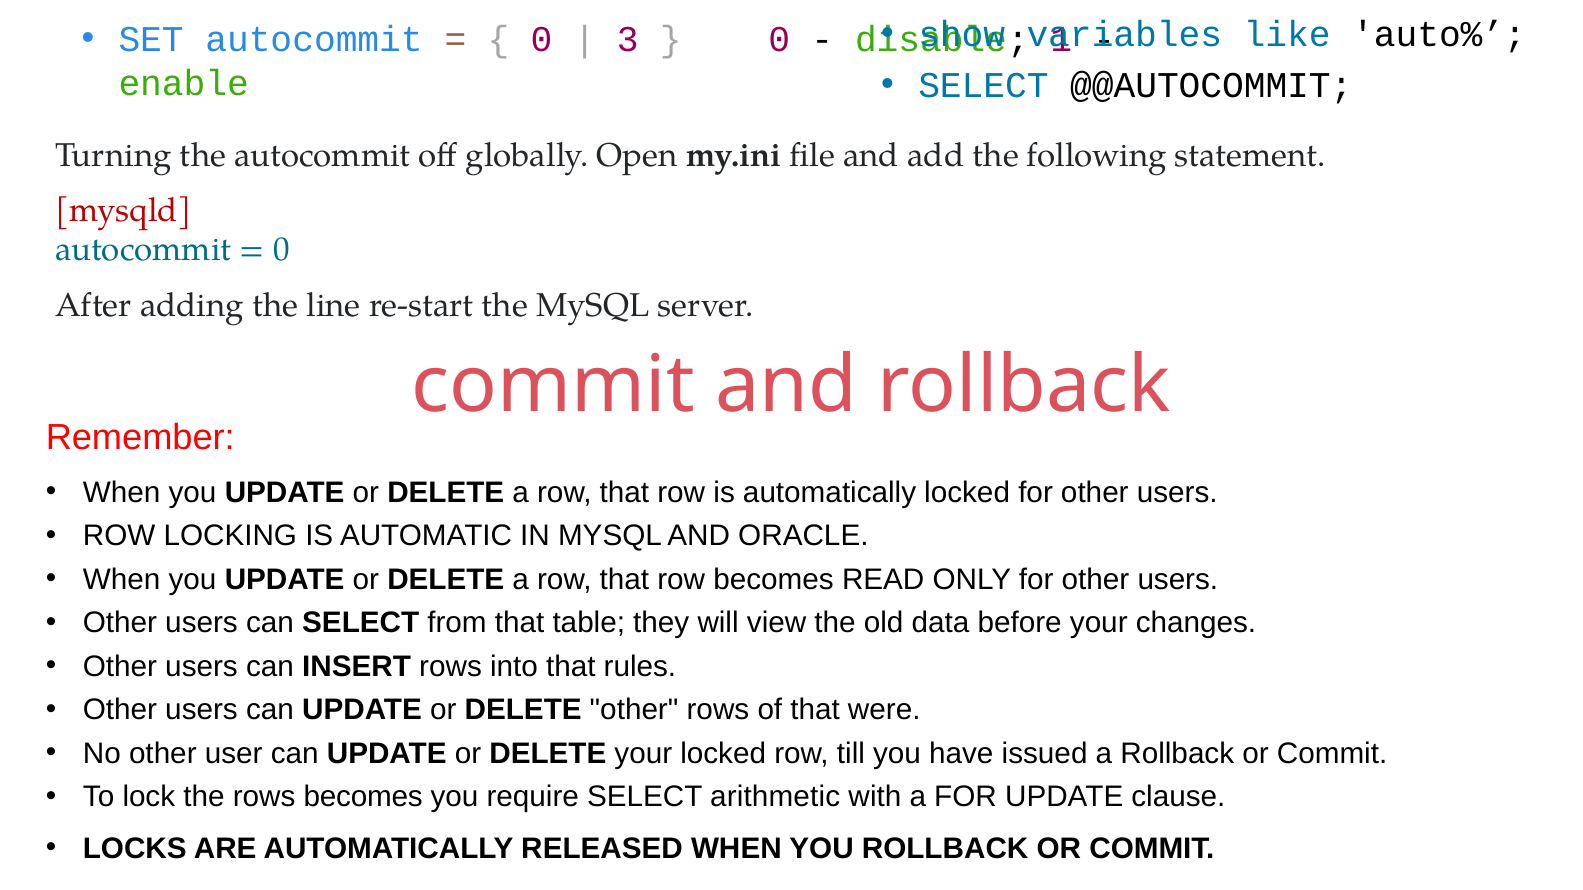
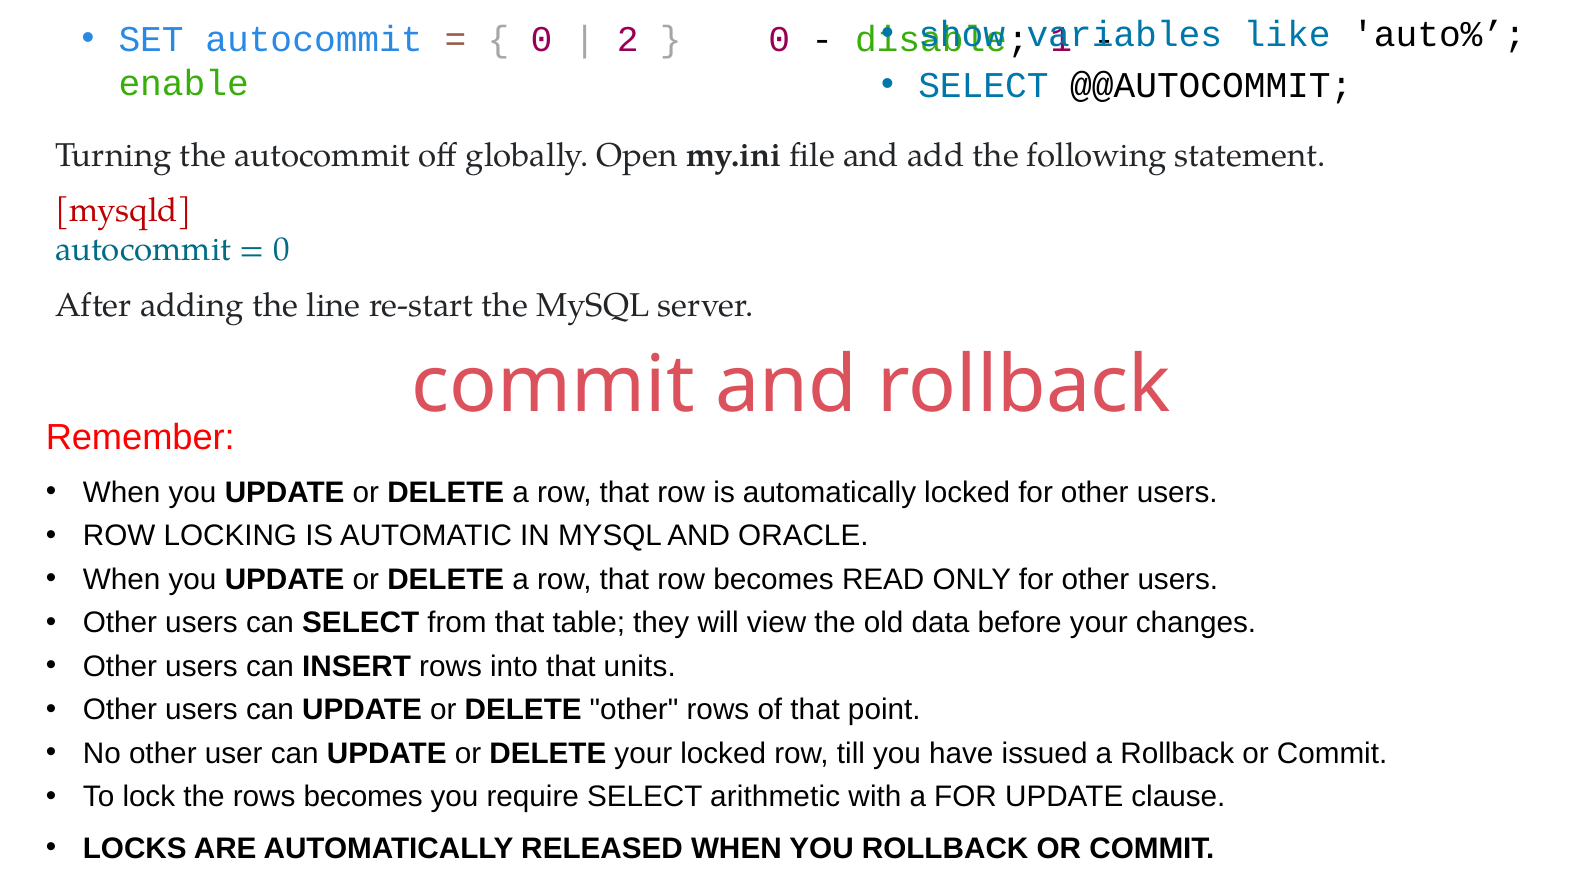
3: 3 -> 2 (628, 40)
rules: rules -> units (640, 667)
were: were -> point (884, 710)
